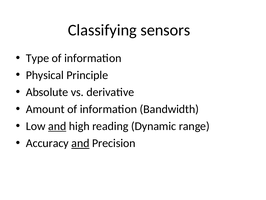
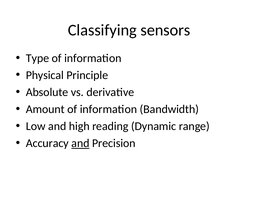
and underline: present -> none (57, 126)
